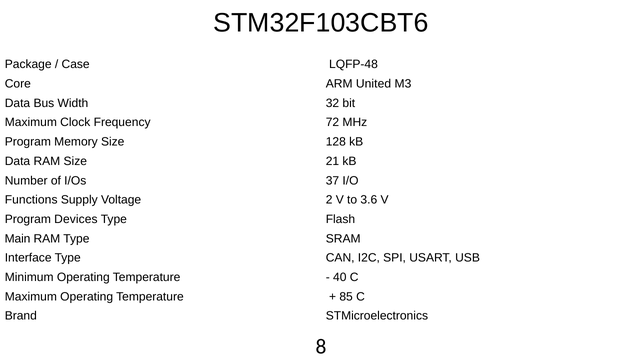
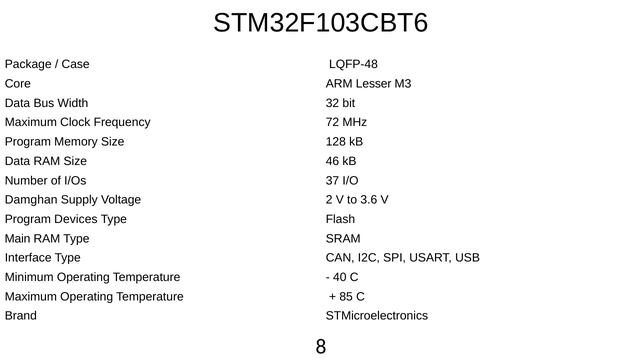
United: United -> Lesser (374, 84)
21: 21 -> 46 (332, 161)
Functions: Functions -> Damghan (31, 200)
